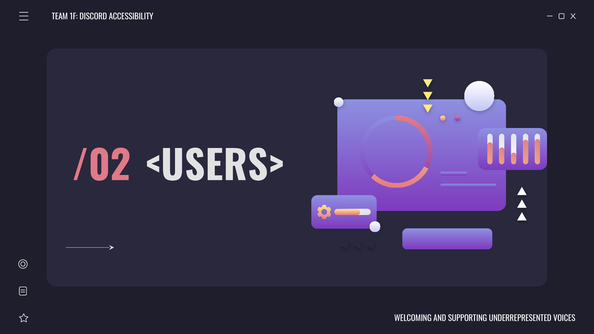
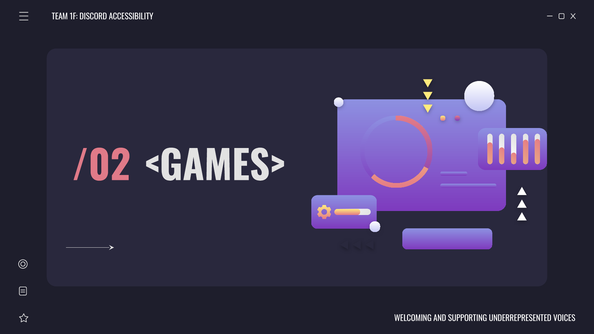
<USERS>: <USERS> -> <GAMES> (215, 167)
